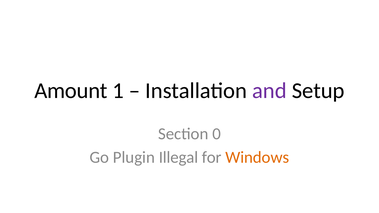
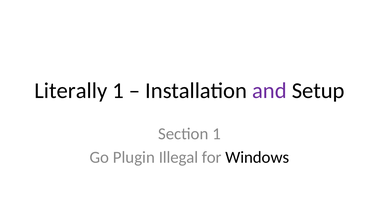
Amount: Amount -> Literally (71, 91)
Section 0: 0 -> 1 (217, 134)
Windows colour: orange -> black (257, 158)
